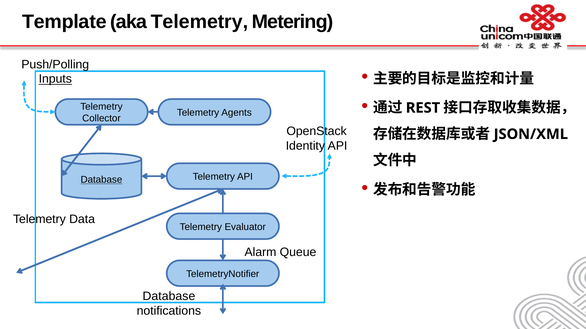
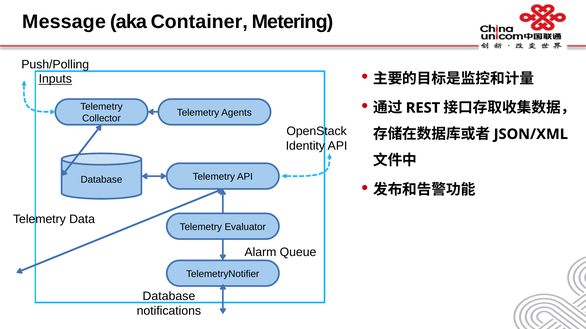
Template: Template -> Message (64, 22)
aka Telemetry: Telemetry -> Container (199, 22)
Database underline: present -> none (101, 180)
